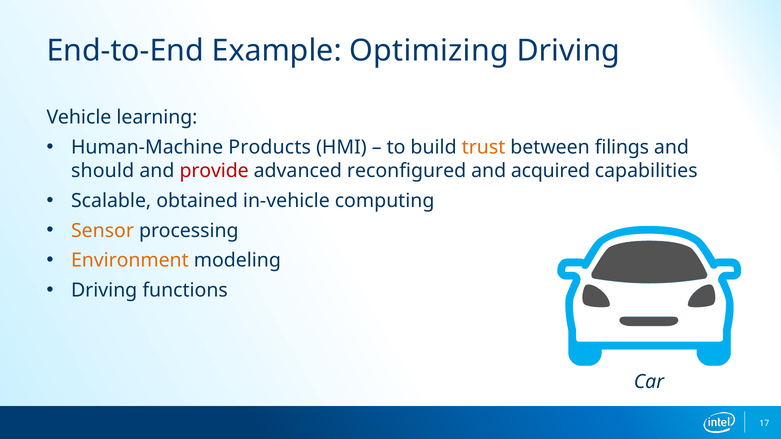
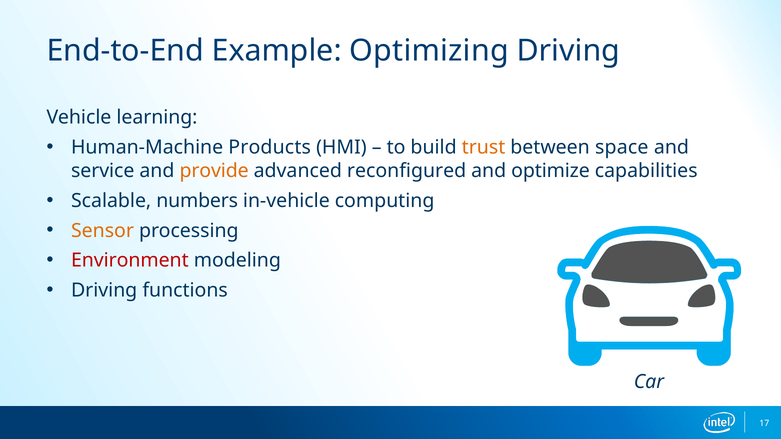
filings: filings -> space (622, 147)
should: should -> service (103, 171)
provide colour: red -> orange (214, 171)
acquired: acquired -> optimize (551, 171)
obtained: obtained -> numbers (197, 201)
Environment colour: orange -> red (130, 261)
